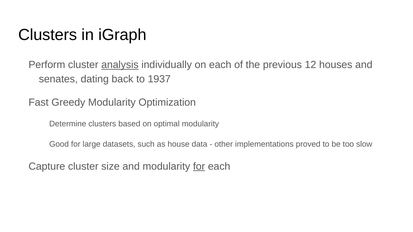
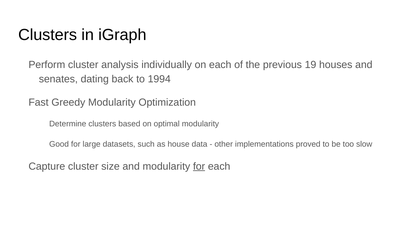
analysis underline: present -> none (120, 65)
12: 12 -> 19 (311, 65)
1937: 1937 -> 1994 (159, 79)
